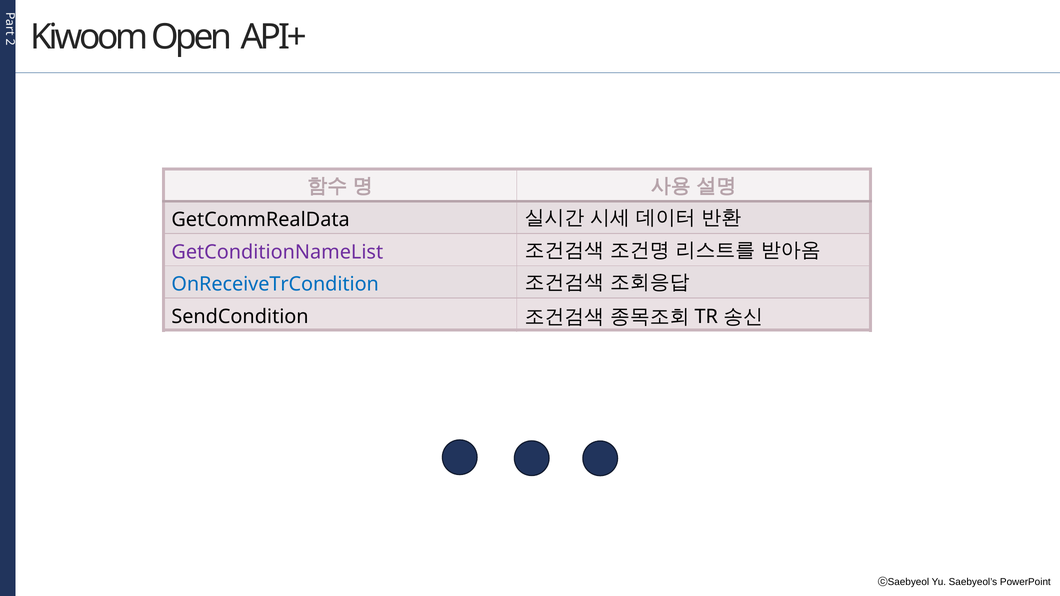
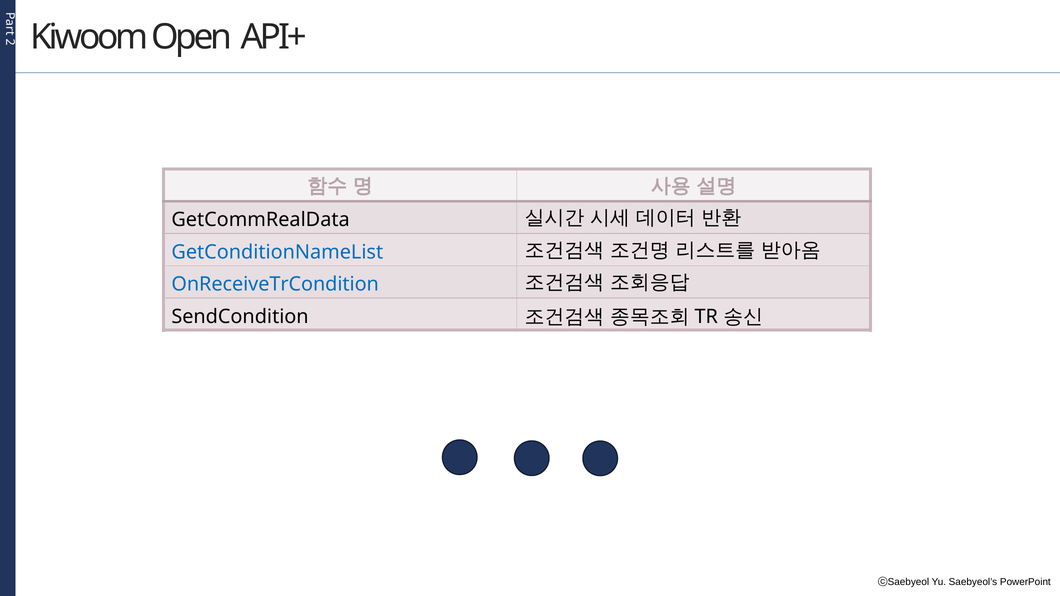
GetConditionNameList colour: purple -> blue (277, 252)
